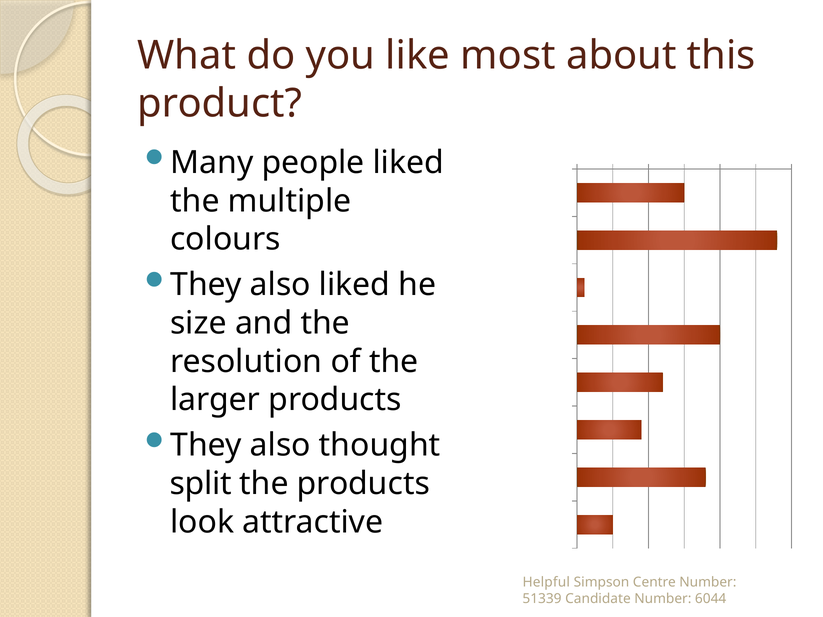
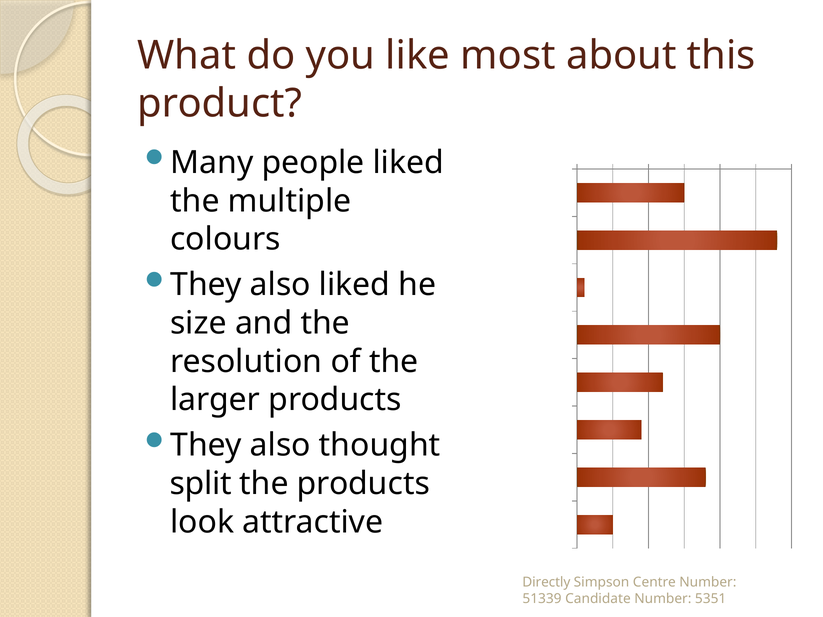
Helpful: Helpful -> Directly (546, 583)
6044: 6044 -> 5351 (711, 599)
